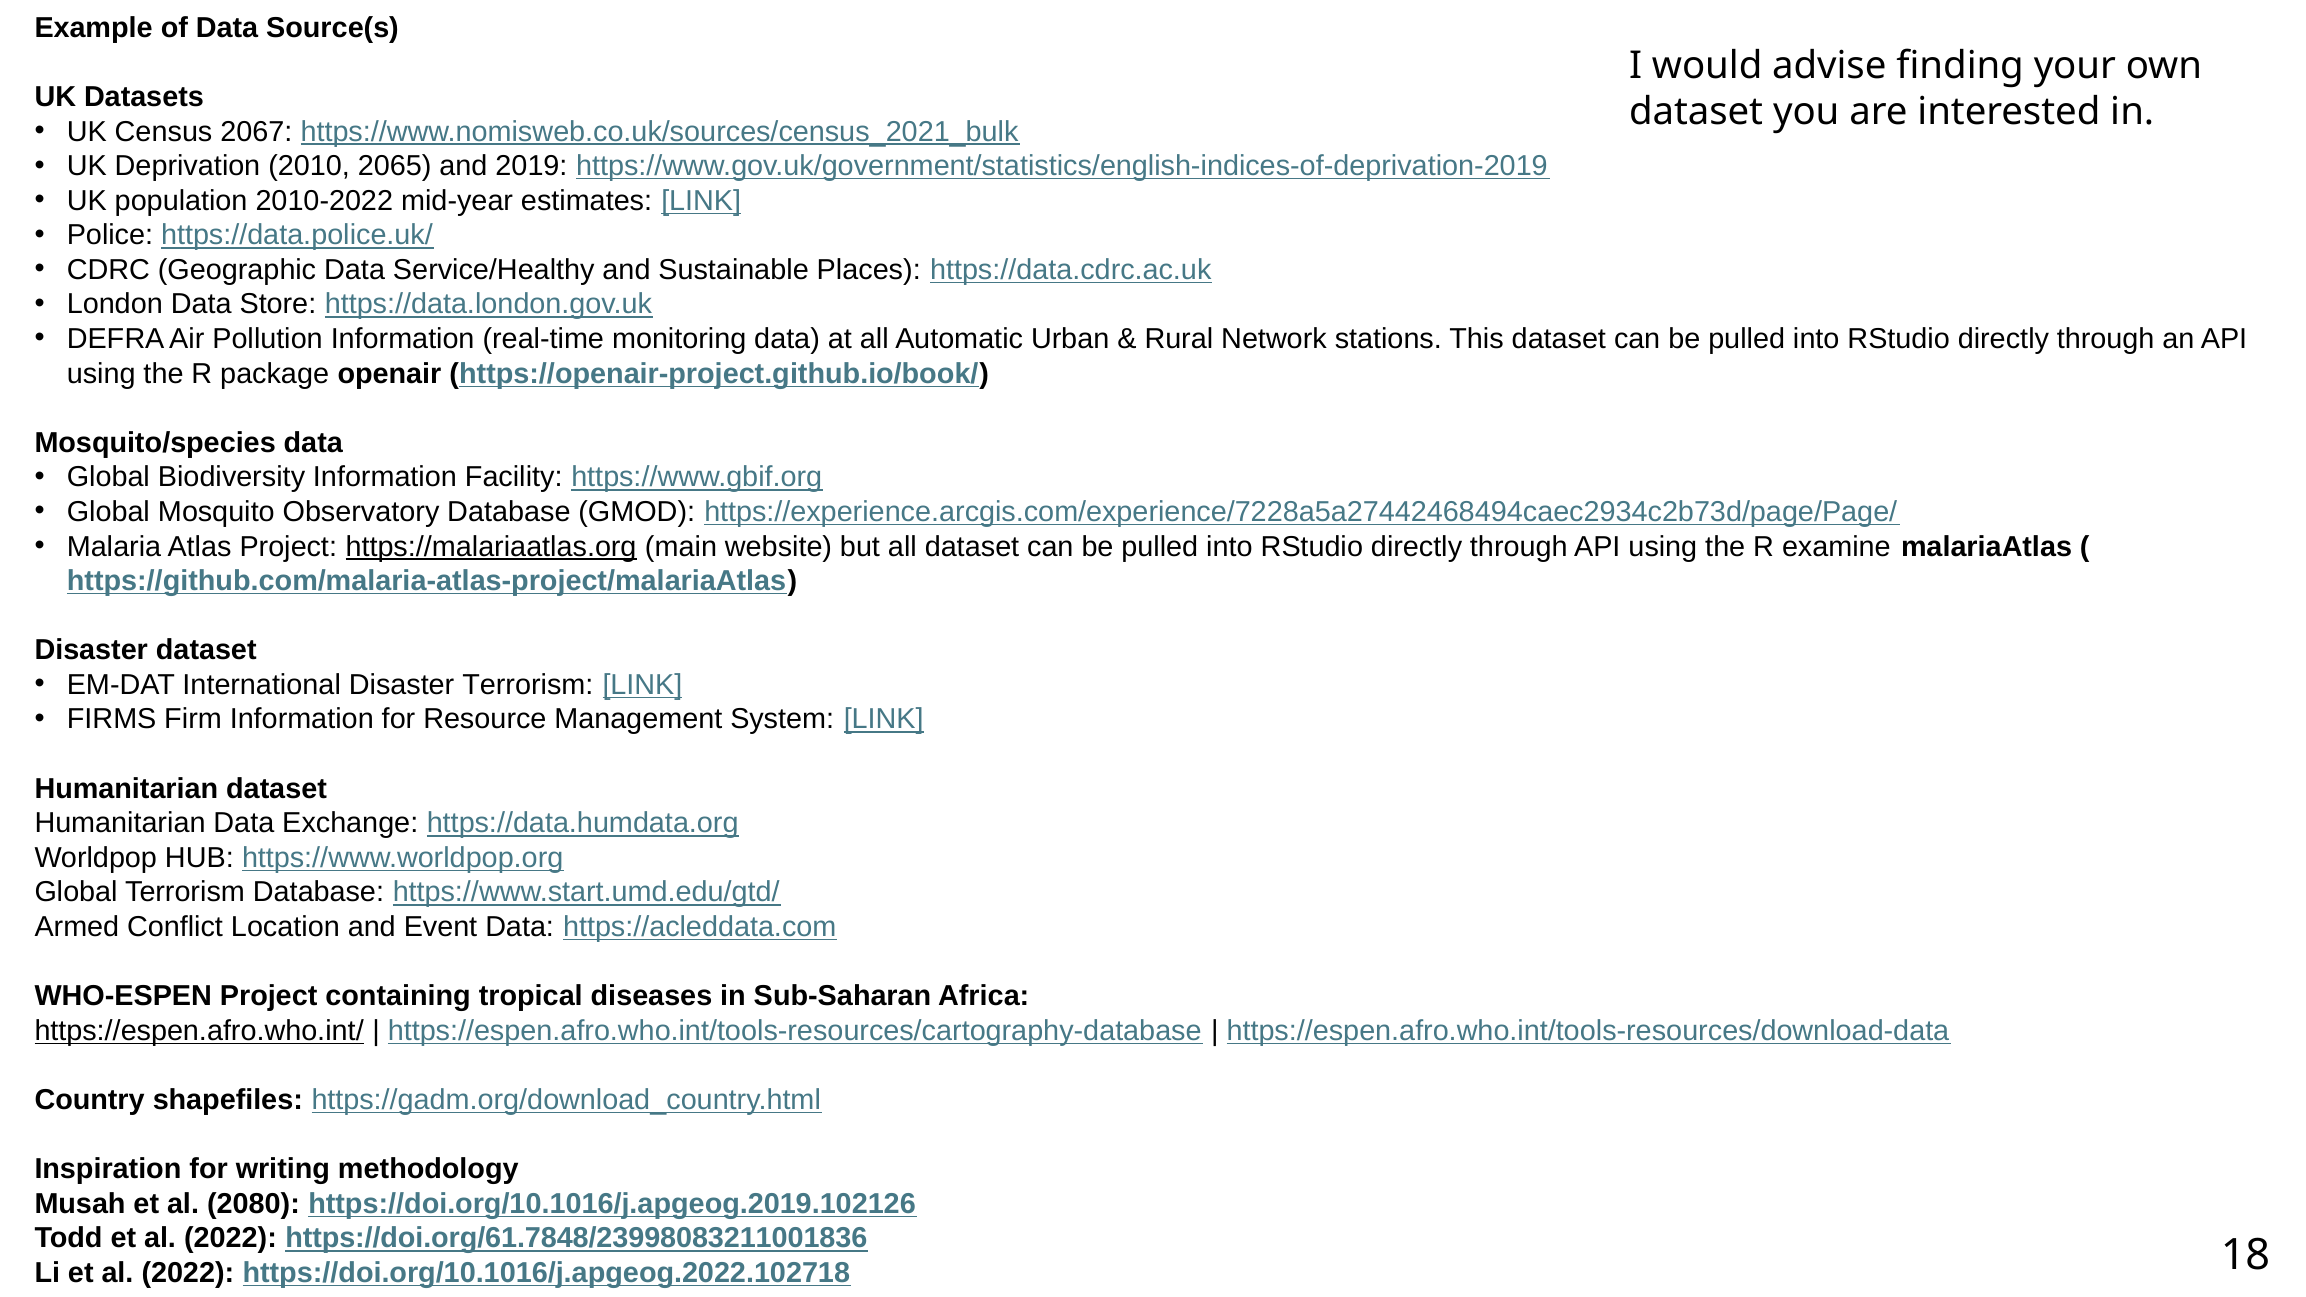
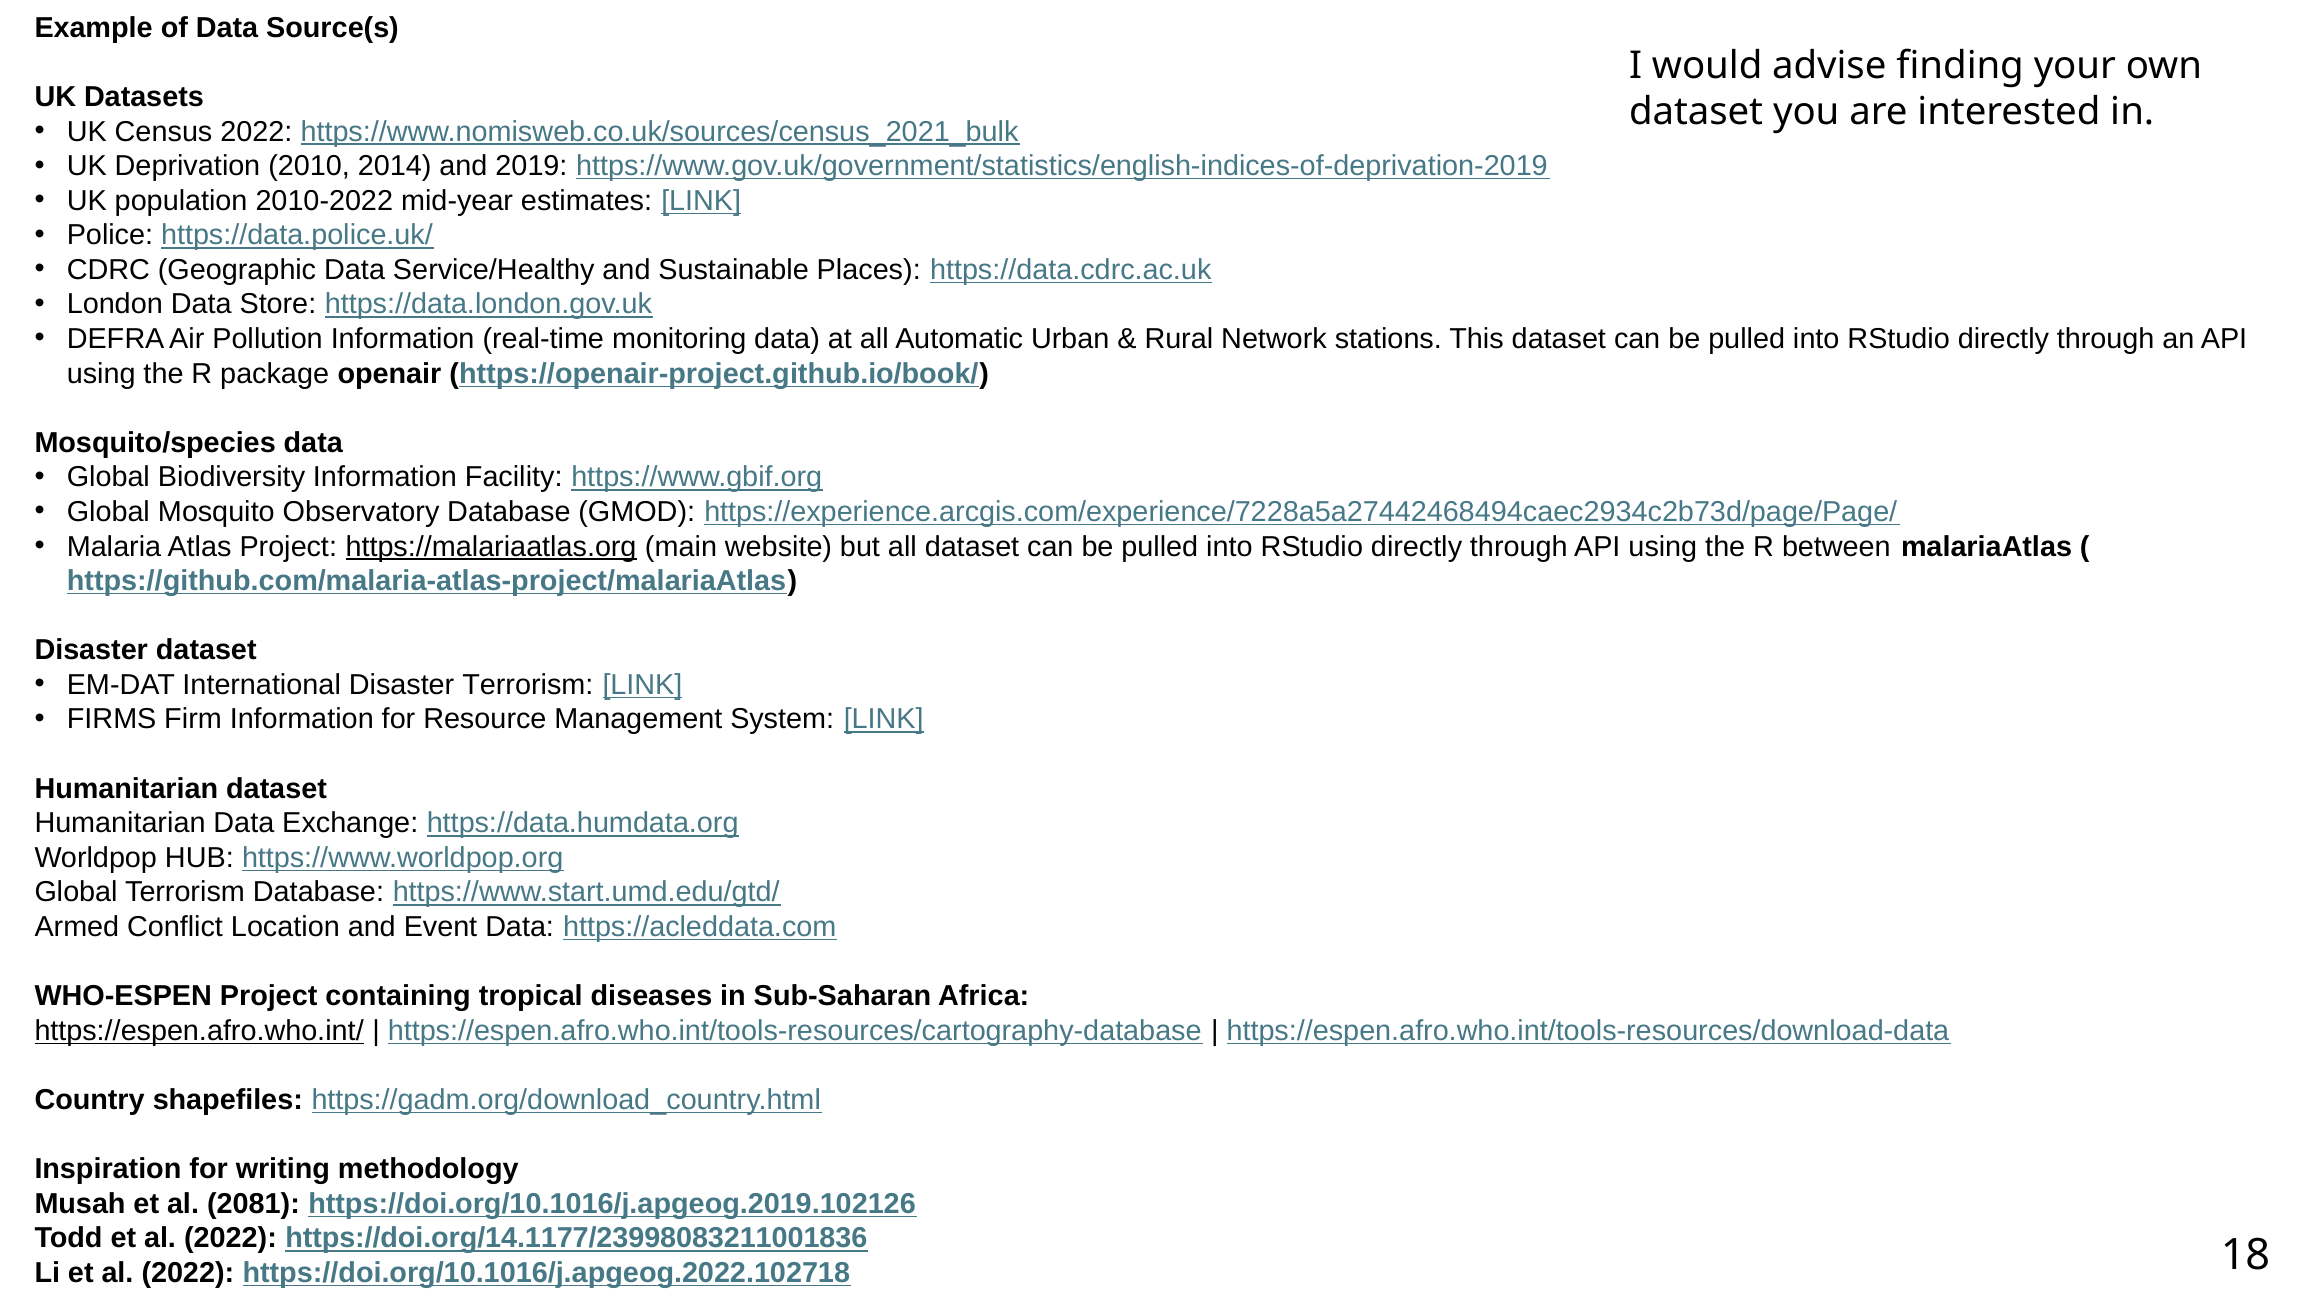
Census 2067: 2067 -> 2022 (256, 132)
2065: 2065 -> 2014 (395, 166)
examine: examine -> between (1836, 547)
2080: 2080 -> 2081 (253, 1204)
https://doi.org/61.7848/23998083211001836: https://doi.org/61.7848/23998083211001836 -> https://doi.org/14.1177/23998083211001836 (576, 1238)
